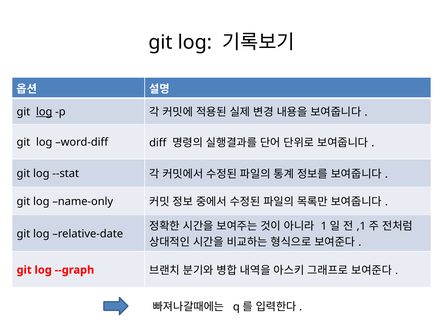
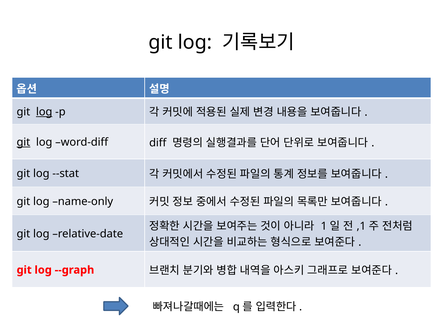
git underline: none -> present (23, 142)
